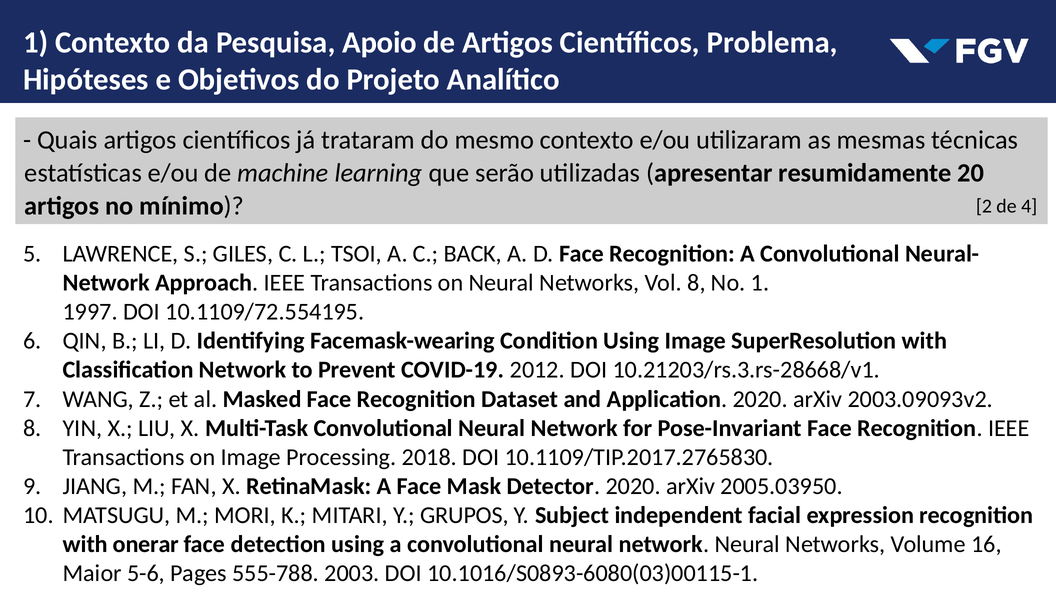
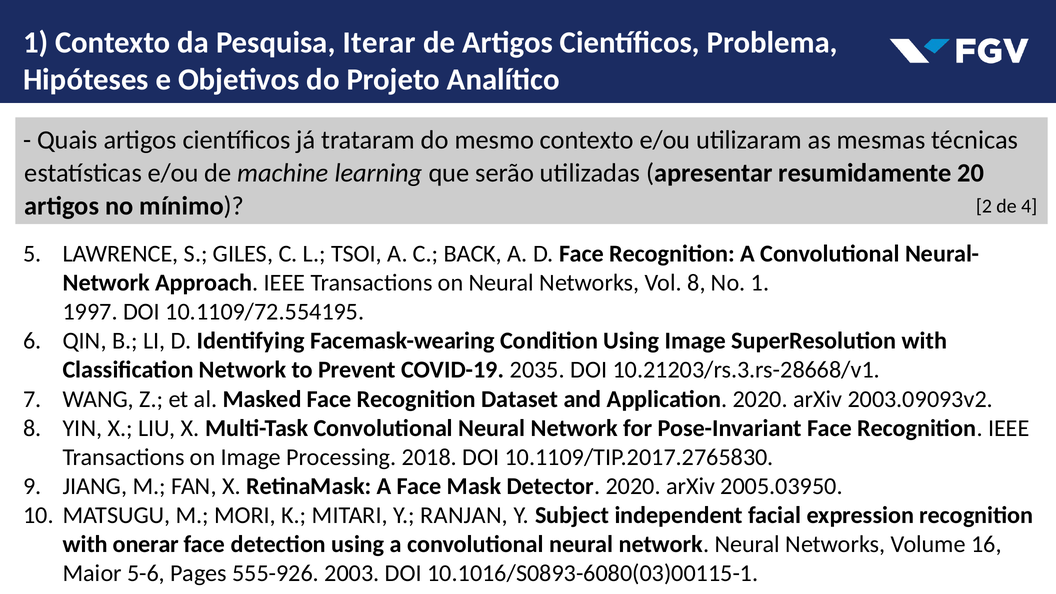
Apoio: Apoio -> Iterar (379, 42)
2012: 2012 -> 2035 (537, 370)
GRUPOS: GRUPOS -> RANJAN (464, 515)
555-788: 555-788 -> 555-926 (275, 573)
